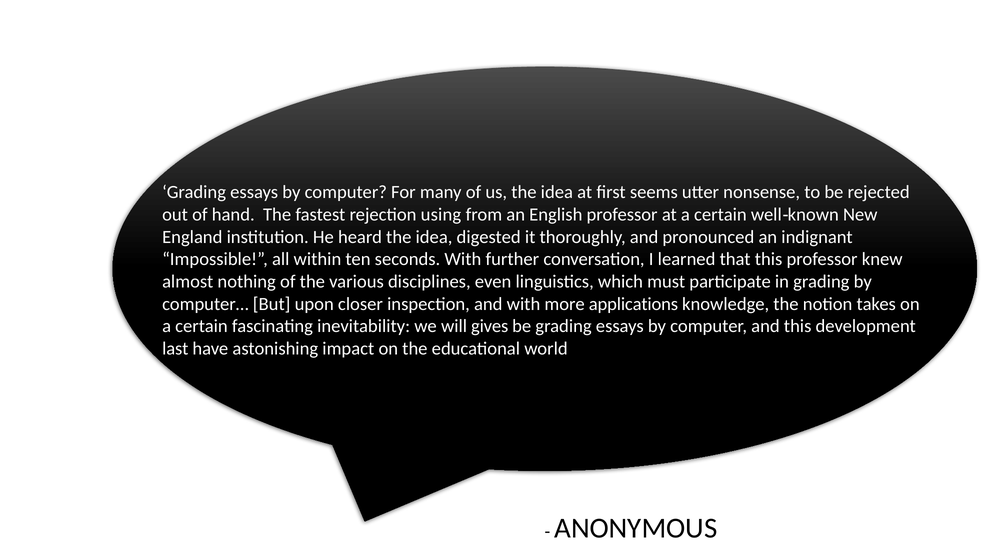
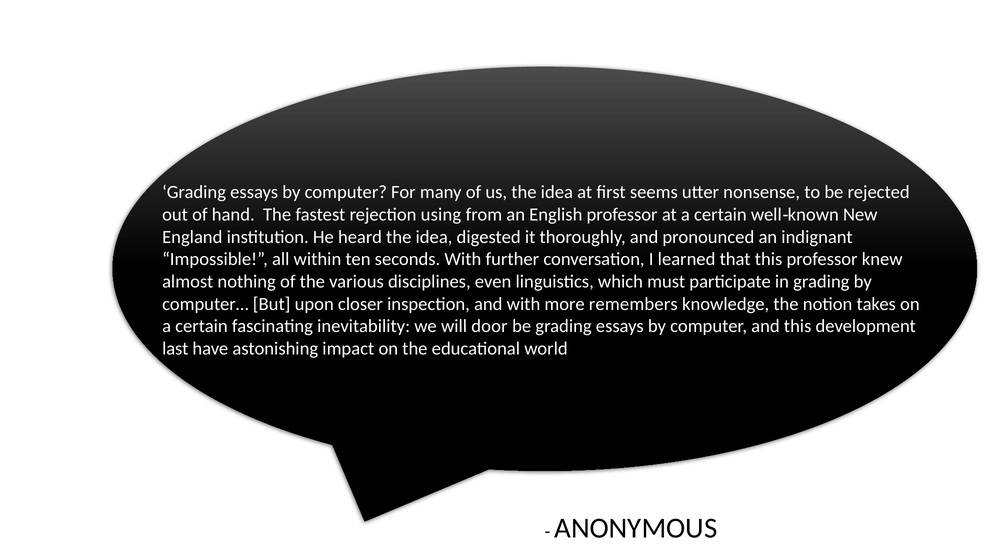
applications: applications -> remembers (633, 304)
gives: gives -> door (489, 327)
